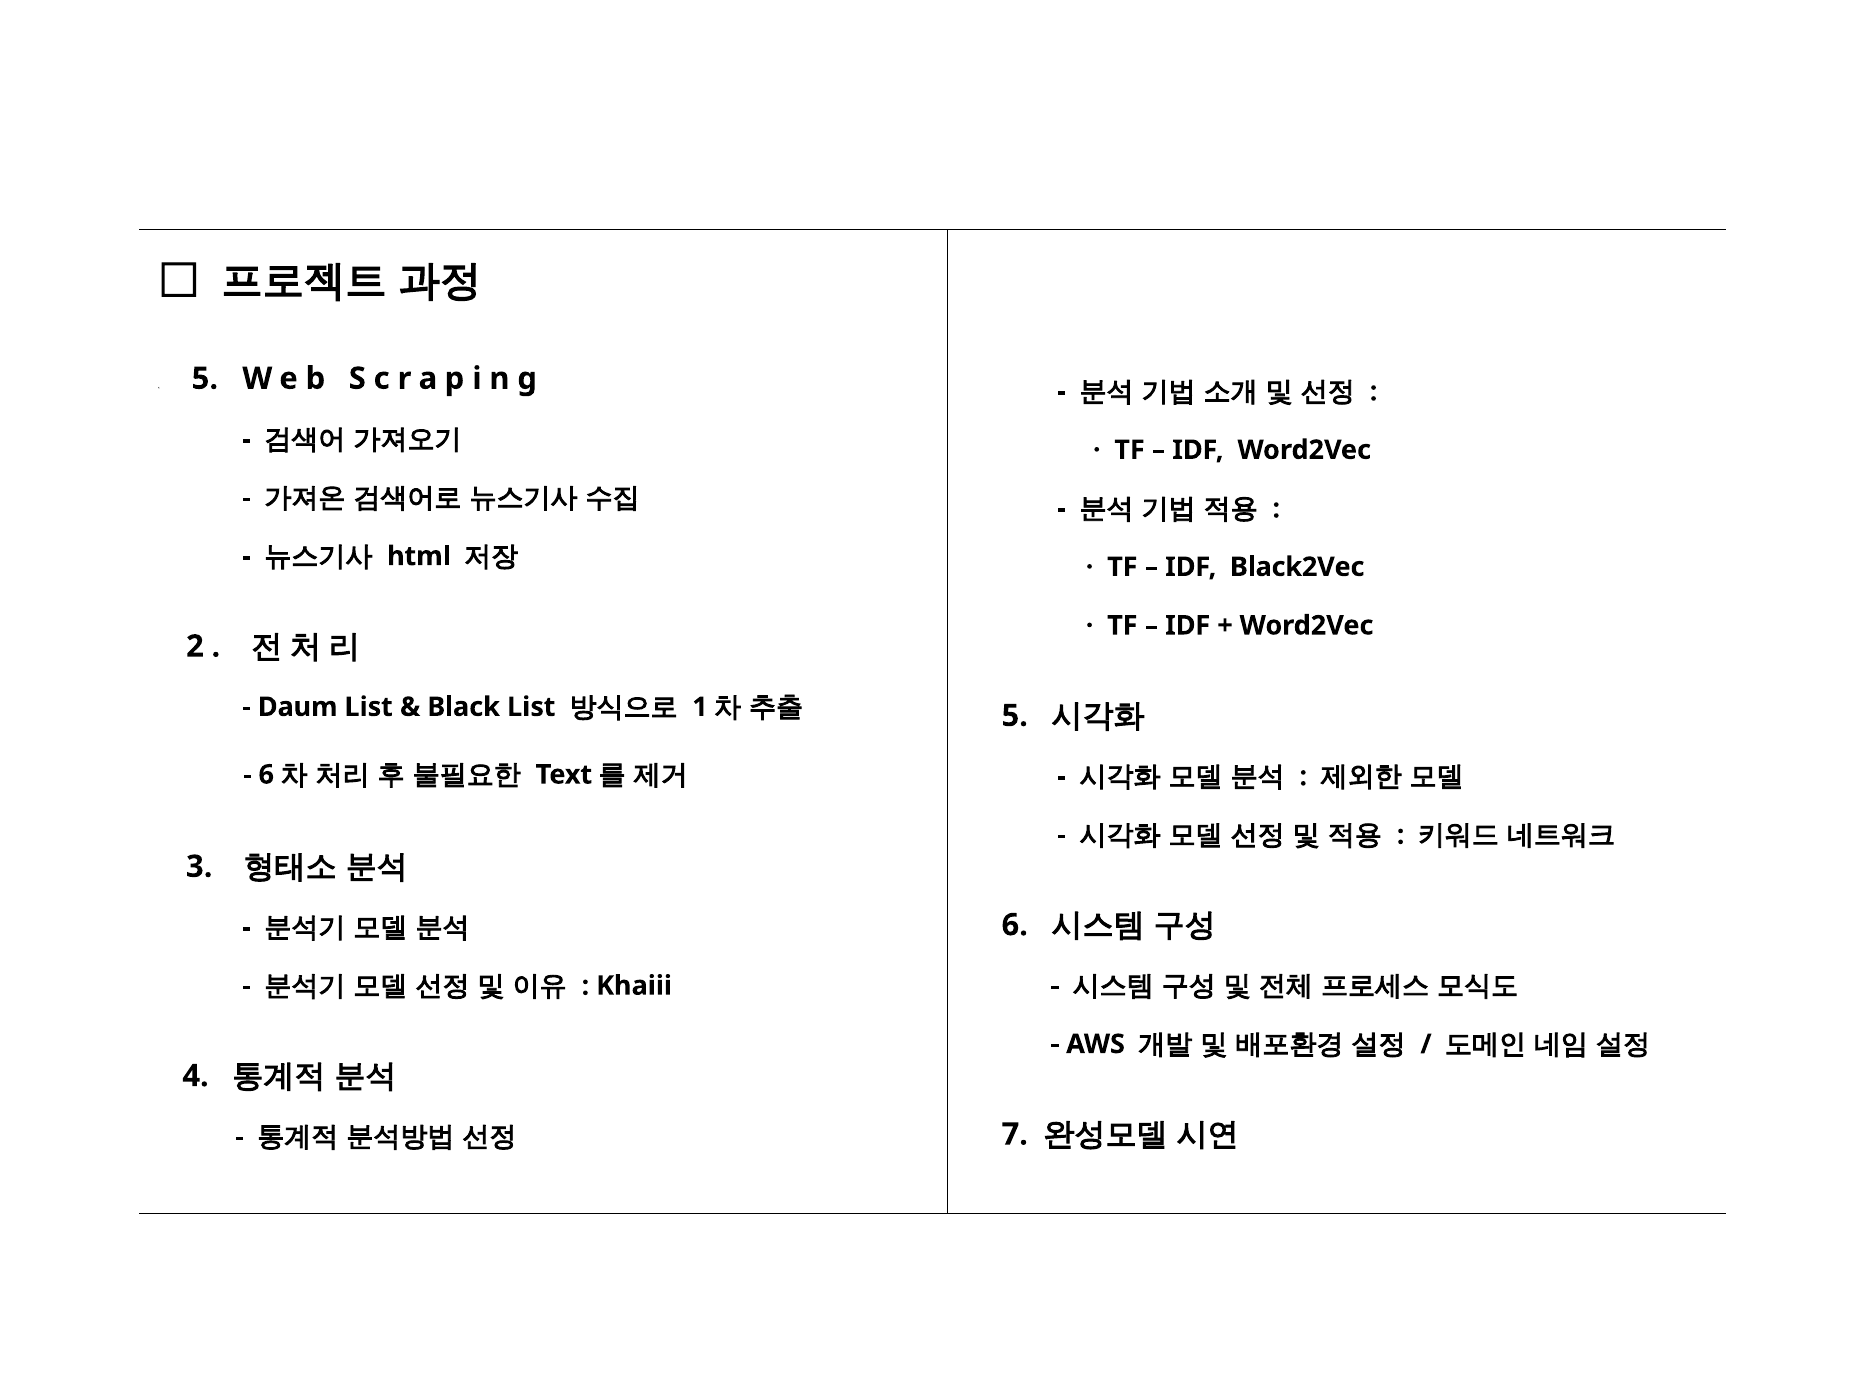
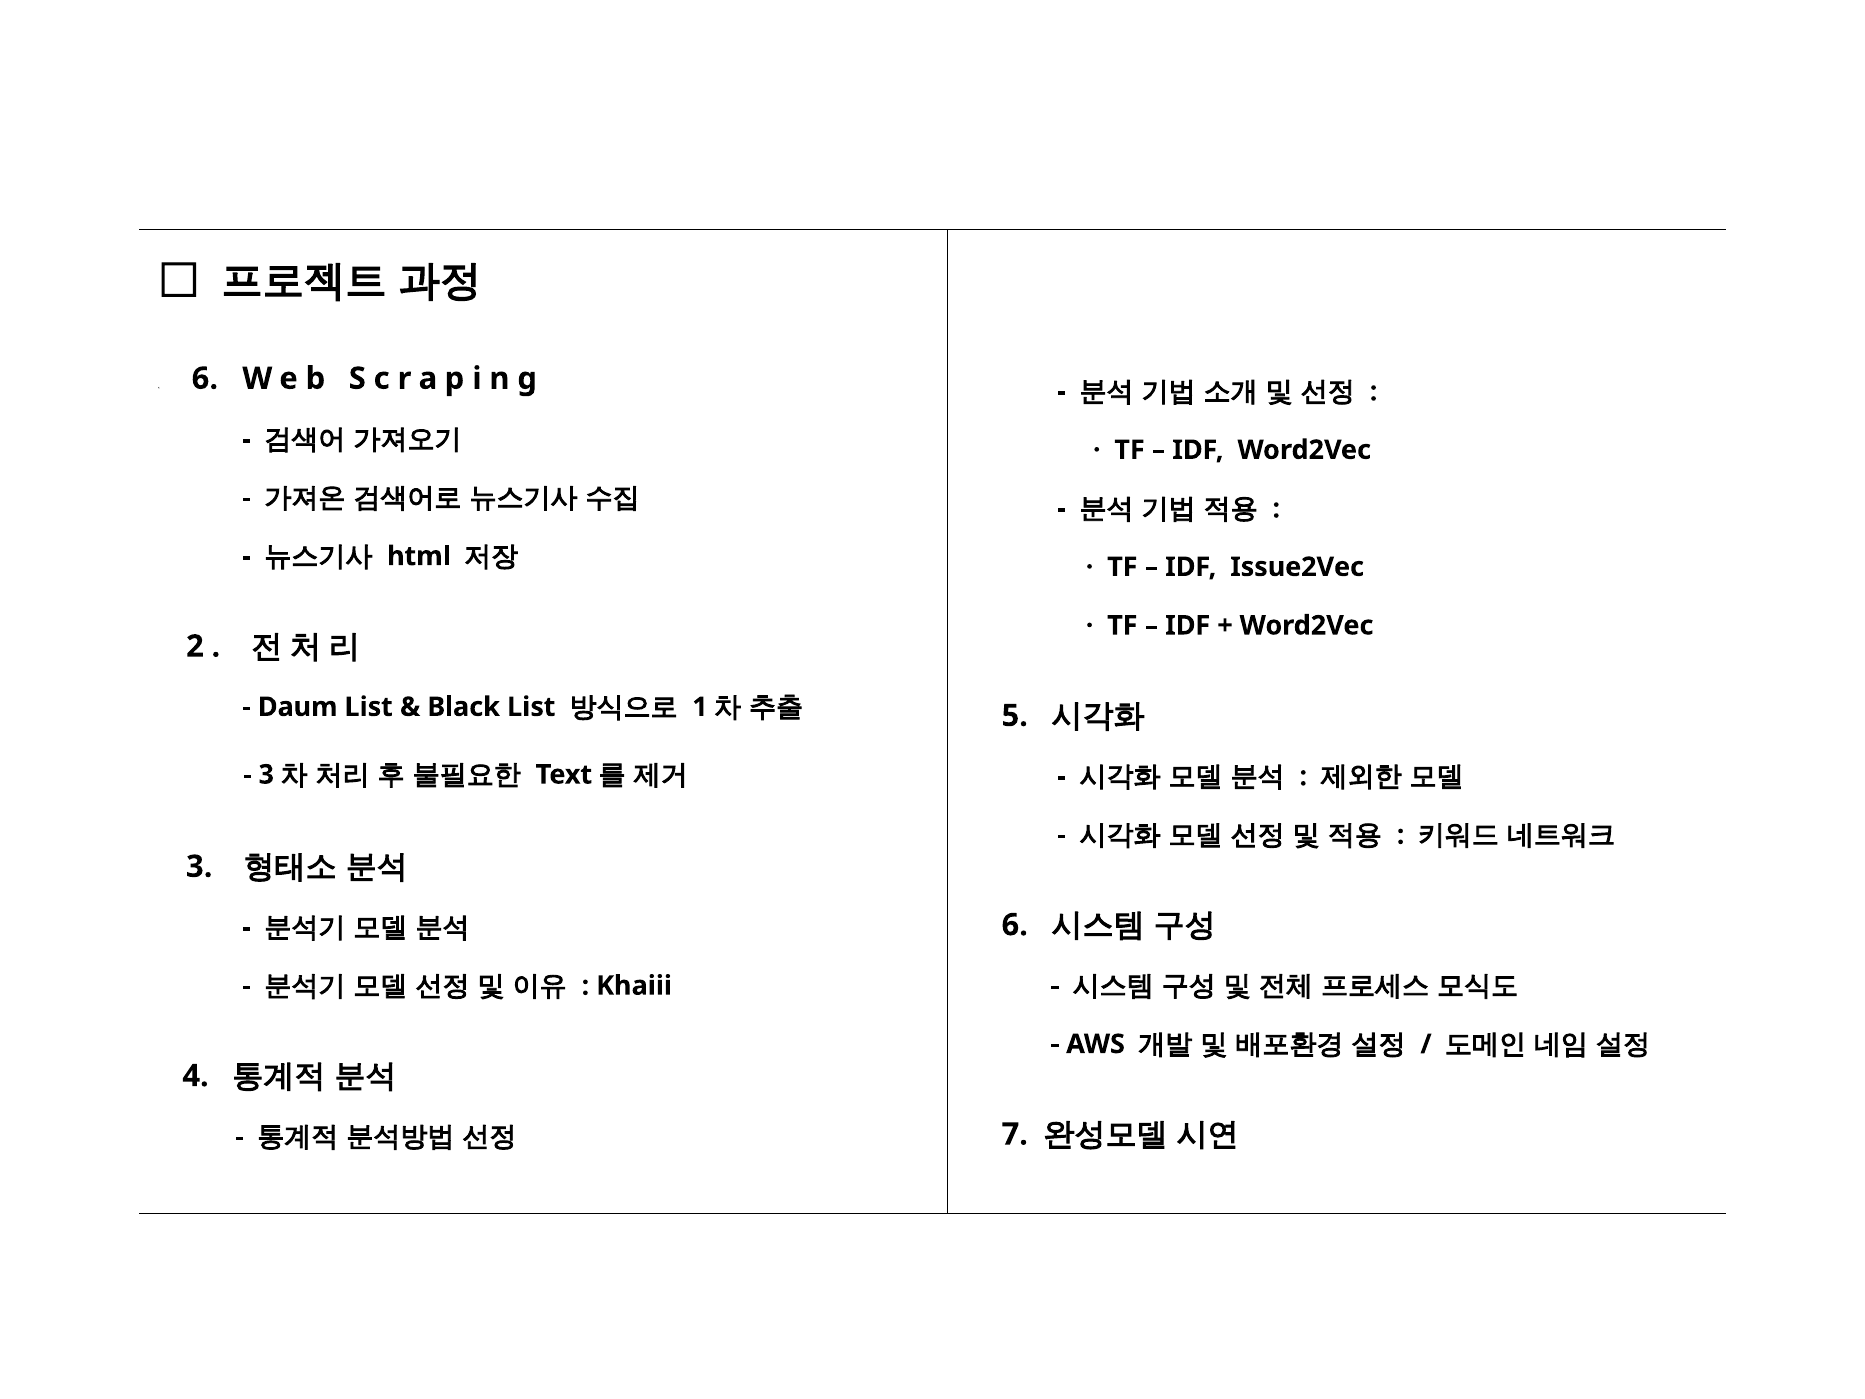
1 5: 5 -> 6 (205, 378)
Black2Vec: Black2Vec -> Issue2Vec (1297, 567)
6: 6 -> 3 (266, 774)
